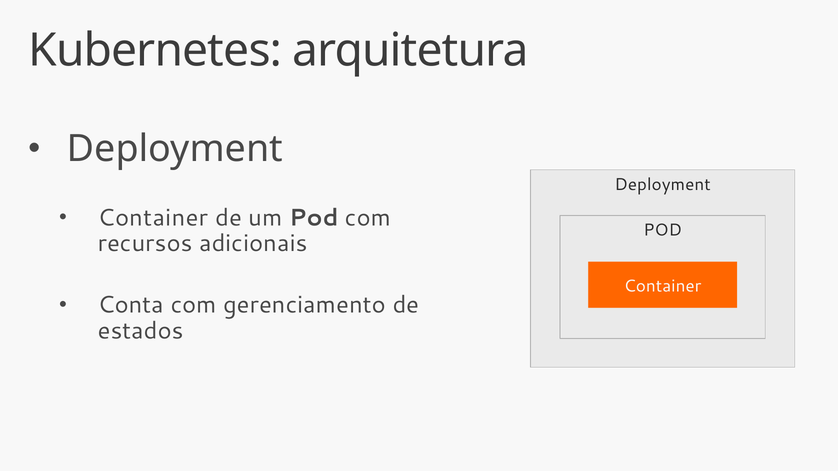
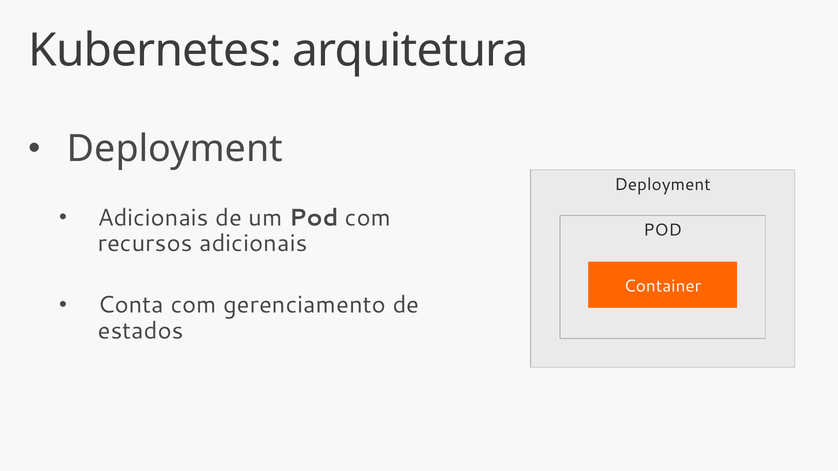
Container: Container -> Adicionais (153, 218)
